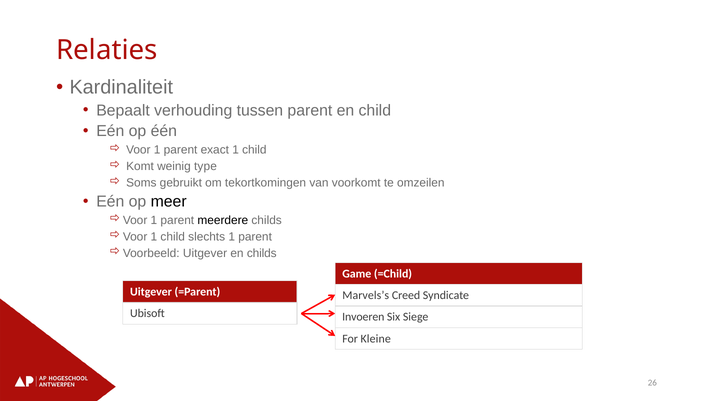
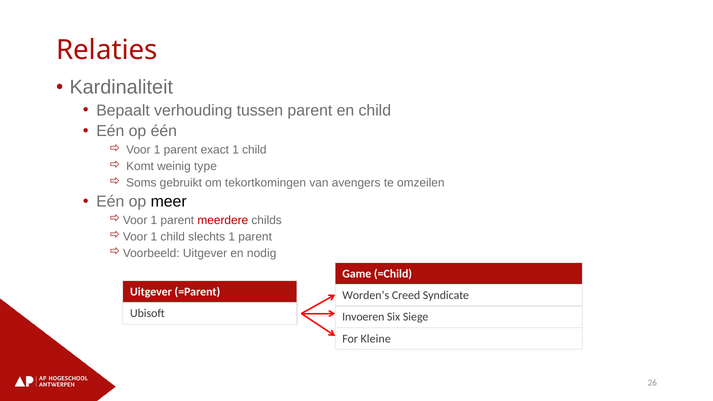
voorkomt: voorkomt -> avengers (356, 183)
meerdere colour: black -> red (223, 220)
en childs: childs -> nodig (262, 253)
Marvels’s: Marvels’s -> Worden’s (366, 295)
